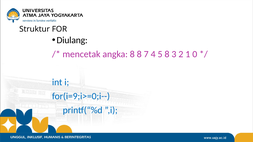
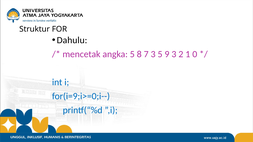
Diulang: Diulang -> Dahulu (72, 40)
angka 8: 8 -> 5 (132, 54)
7 4: 4 -> 3 (153, 54)
5 8: 8 -> 9 (167, 54)
